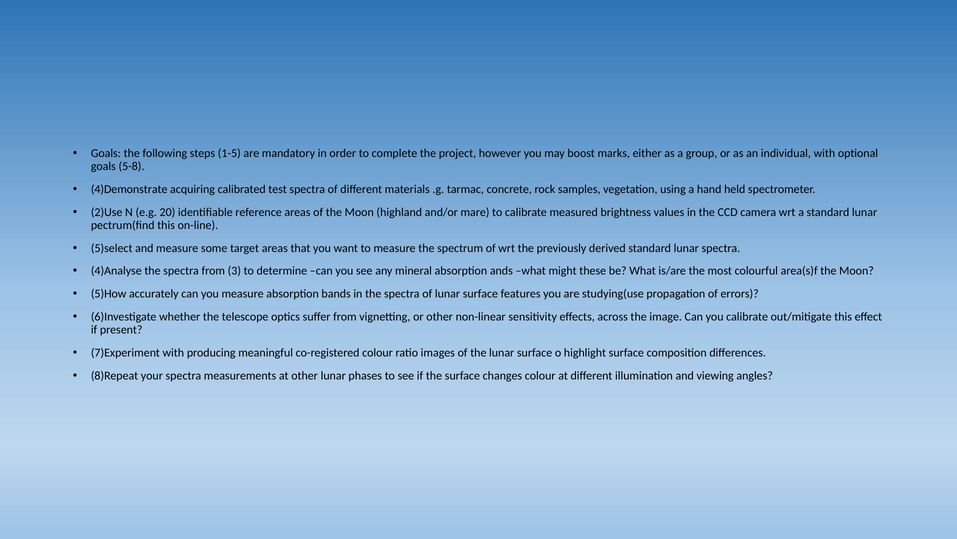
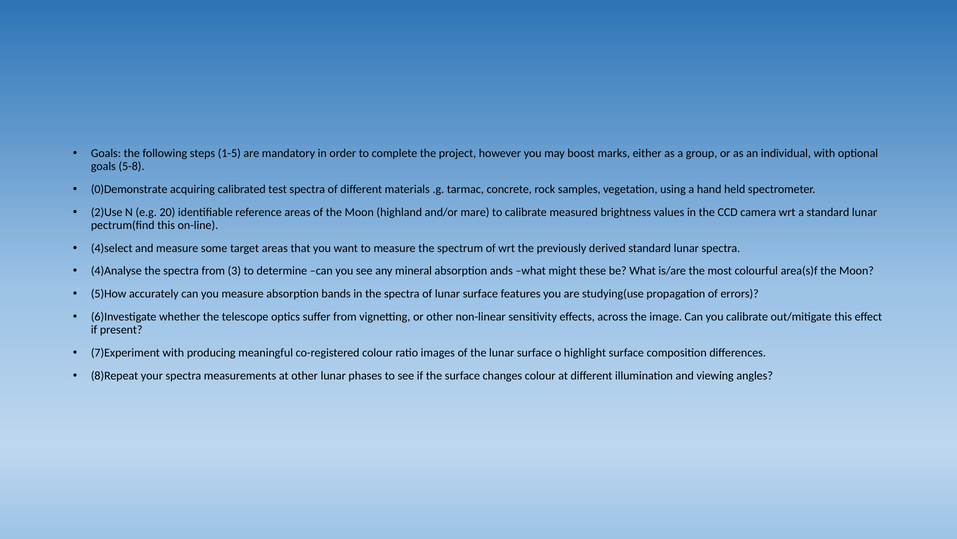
4)Demonstrate: 4)Demonstrate -> 0)Demonstrate (129, 189)
5)select: 5)select -> 4)select (112, 248)
